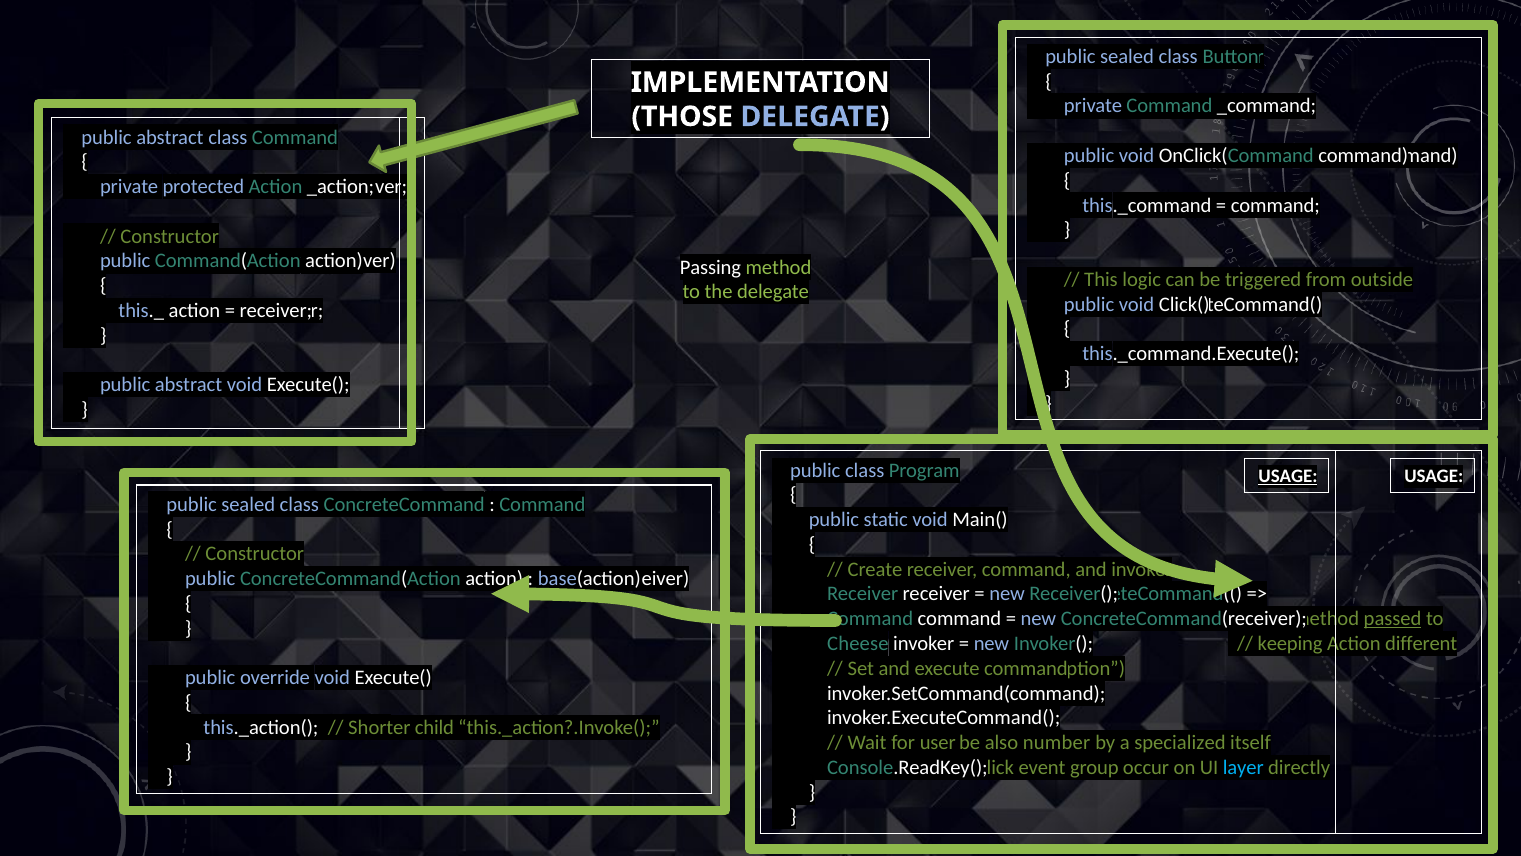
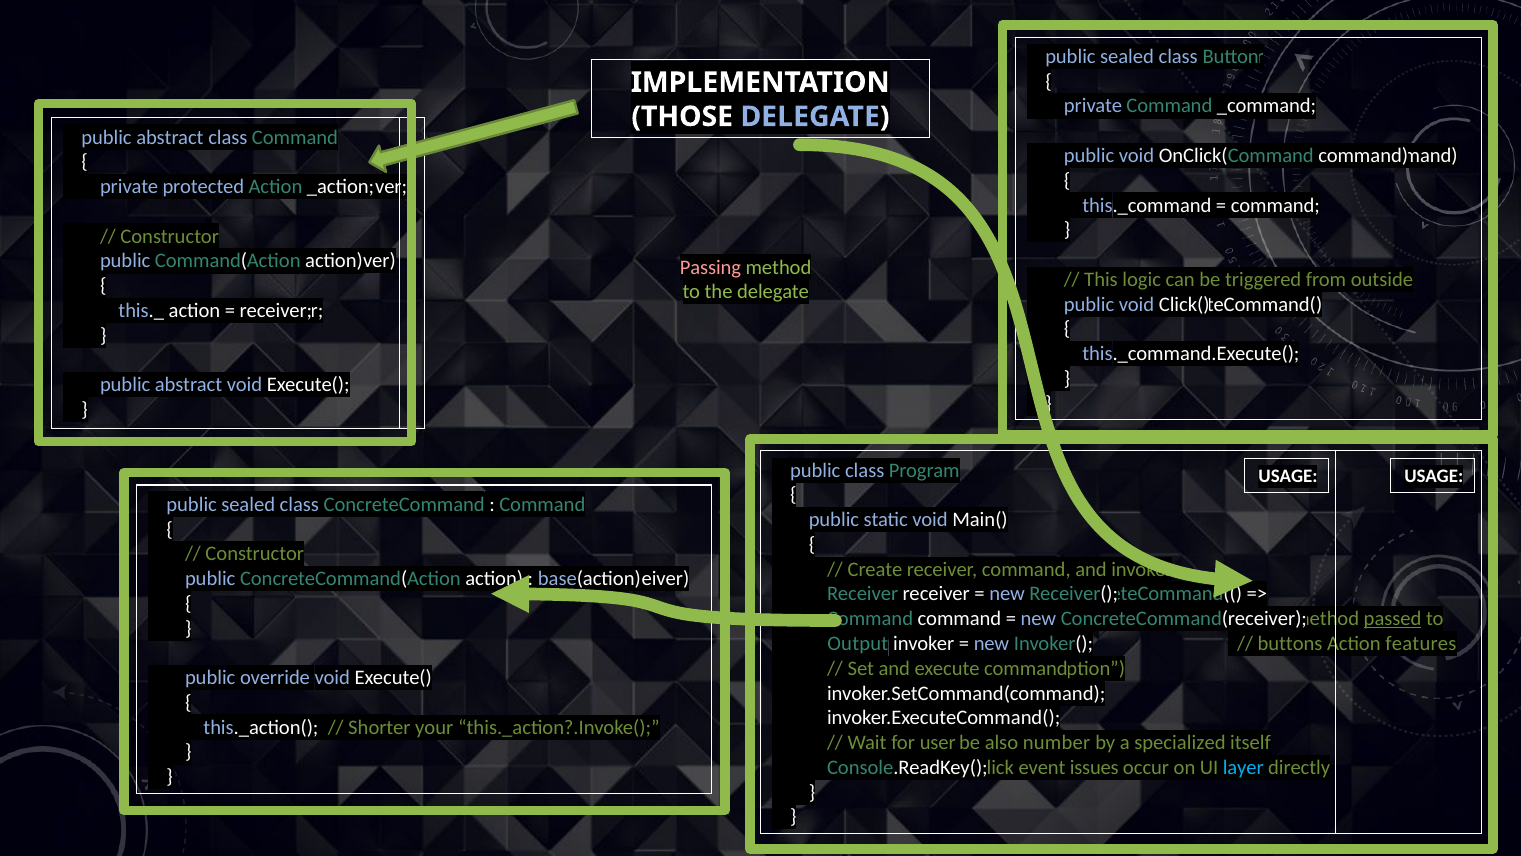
Passing colour: white -> pink (711, 267)
USAGE underline: present -> none (1288, 476)
Cheese: Cheese -> Output (858, 643)
keeping: keeping -> buttons (1290, 643)
different: different -> features (1421, 643)
child: child -> your (434, 727)
group: group -> issues (1094, 767)
